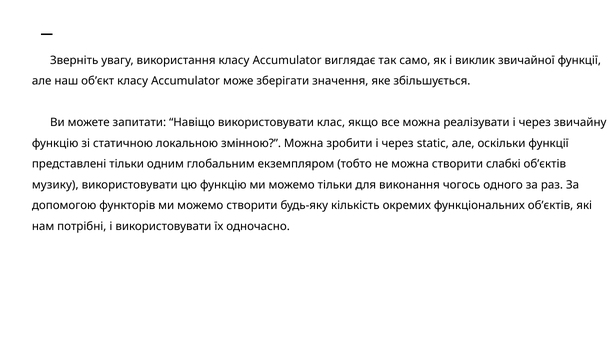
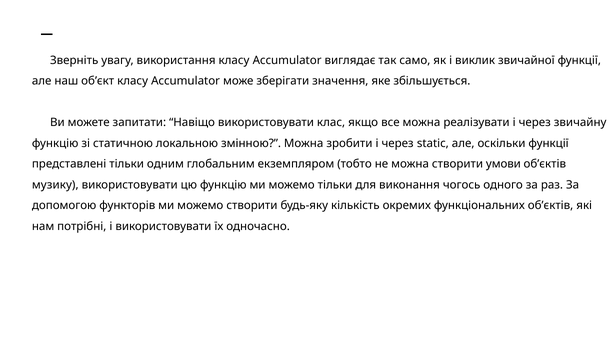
слабкі: слабкі -> умови (503, 164)
